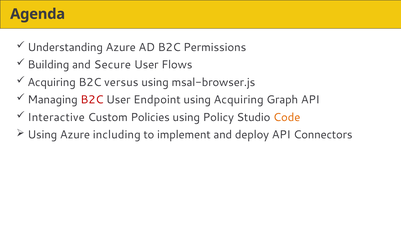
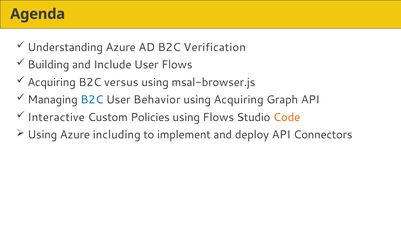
Permissions: Permissions -> Verification (215, 47)
Secure: Secure -> Include (112, 65)
B2C colour: red -> blue (92, 100)
Endpoint: Endpoint -> Behavior (157, 100)
using Policy: Policy -> Flows (218, 117)
